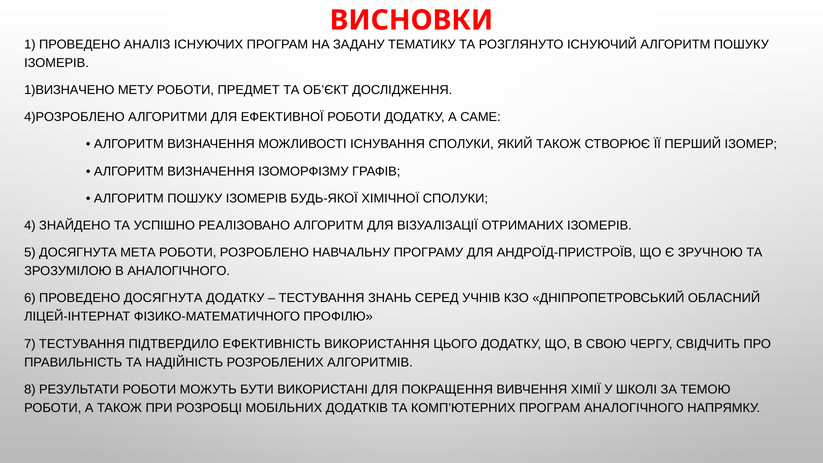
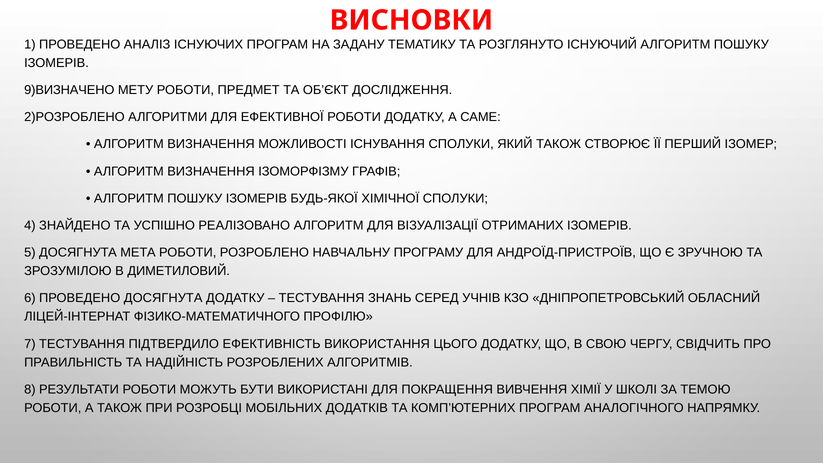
1)ВИЗНАЧЕНО: 1)ВИЗНАЧЕНО -> 9)ВИЗНАЧЕНО (69, 90)
4)РОЗРОБЛЕНО: 4)РОЗРОБЛЕНО -> 2)РОЗРОБЛЕНО (74, 117)
В АНАЛОГІЧНОГО: АНАЛОГІЧНОГО -> ДИМЕТИЛОВИЙ (179, 271)
